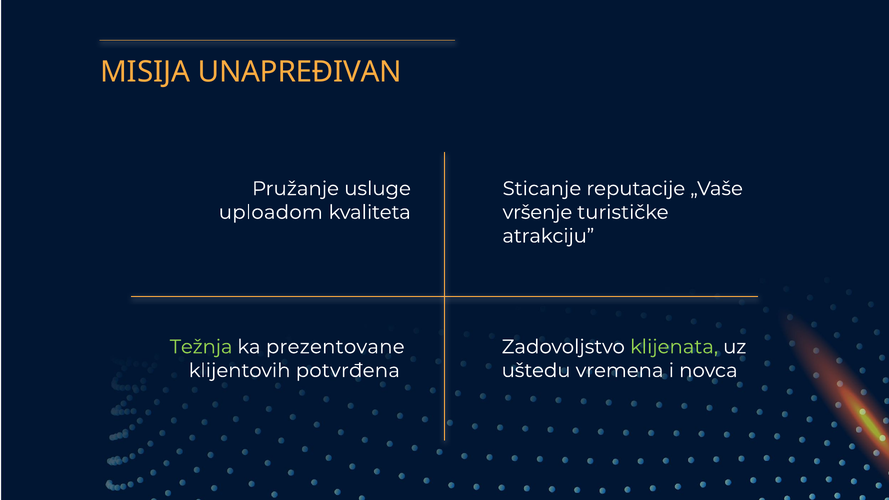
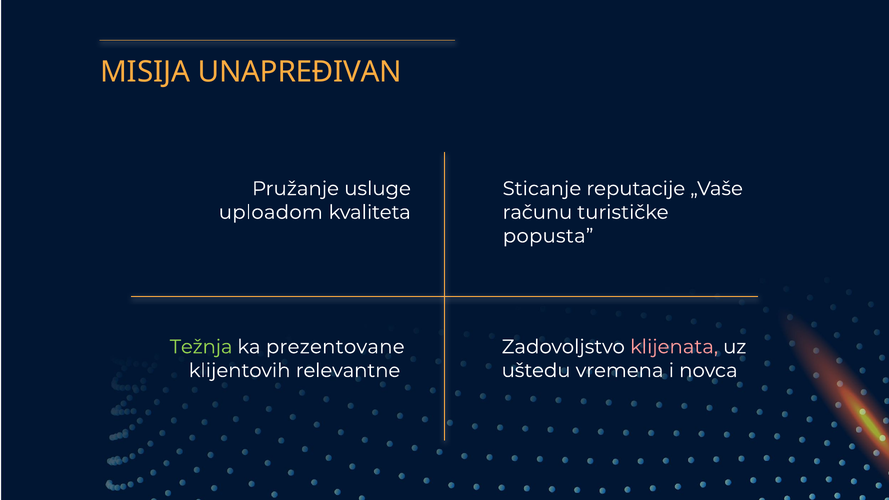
vršenje: vršenje -> računu (537, 212)
atrakciju: atrakciju -> popusta (548, 236)
klijenata colour: light green -> pink (674, 347)
potvrđena: potvrđena -> relevantne (348, 371)
